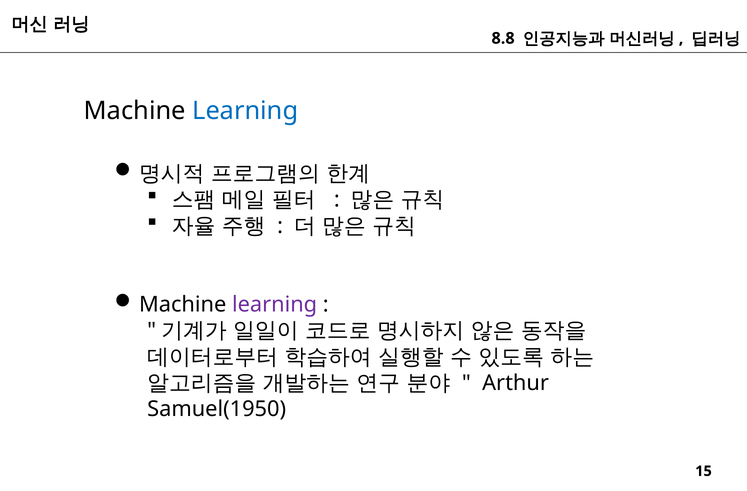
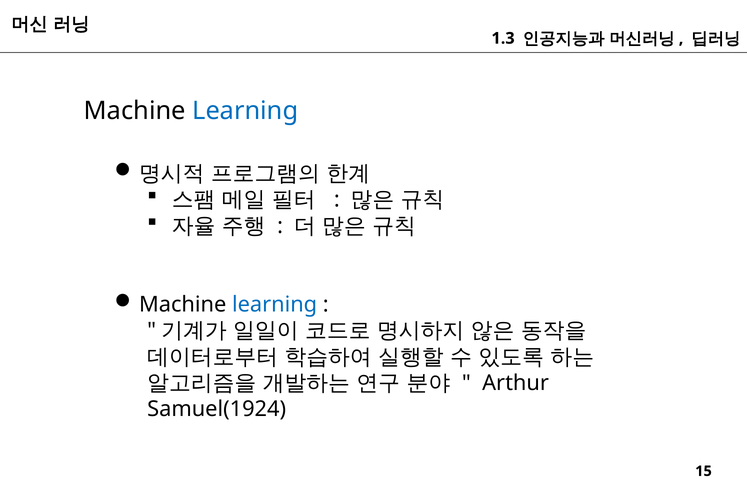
8.8: 8.8 -> 1.3 (503, 38)
learning colour: purple -> blue (275, 304)
Samuel(1950: Samuel(1950 -> Samuel(1924 (217, 409)
